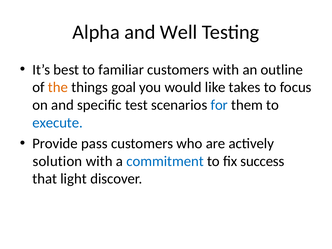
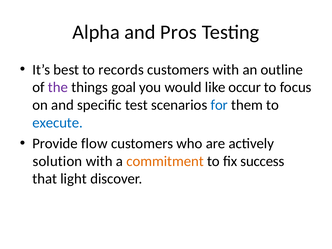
Well: Well -> Pros (179, 32)
familiar: familiar -> records (121, 70)
the colour: orange -> purple (58, 87)
takes: takes -> occur (245, 87)
pass: pass -> flow (94, 143)
commitment colour: blue -> orange (165, 161)
